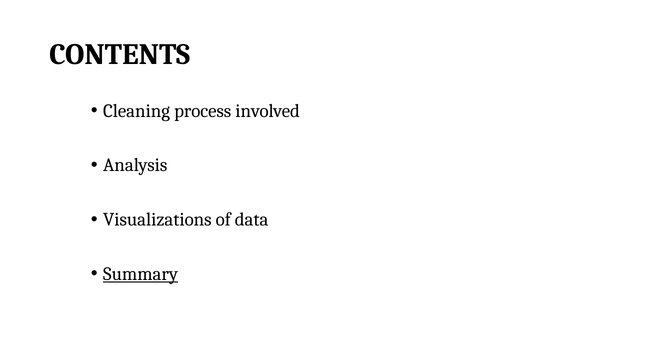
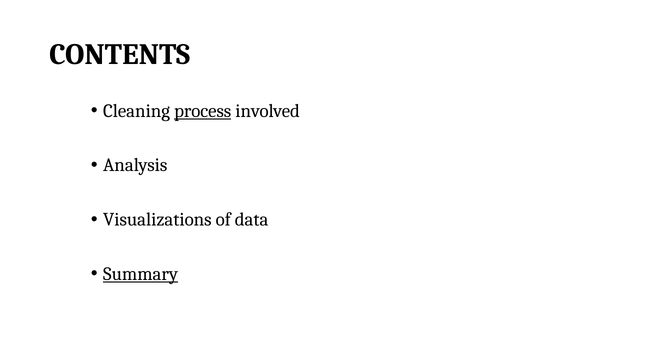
process underline: none -> present (203, 111)
